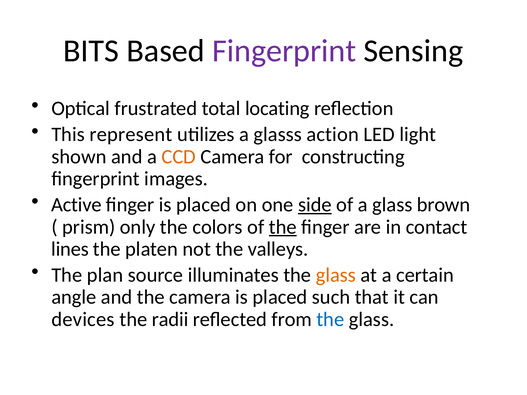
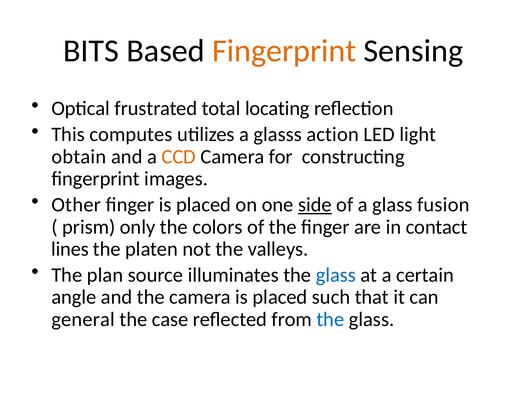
Fingerprint colour: purple -> orange (284, 51)
represent: represent -> computes (131, 135)
shown: shown -> obtain (79, 157)
Active: Active -> Other (76, 205)
brown: brown -> fusion (443, 205)
the underline: present -> none (283, 227)
glass colour: orange -> blue (336, 275)
devices: devices -> general (83, 320)
radii: radii -> case (170, 320)
